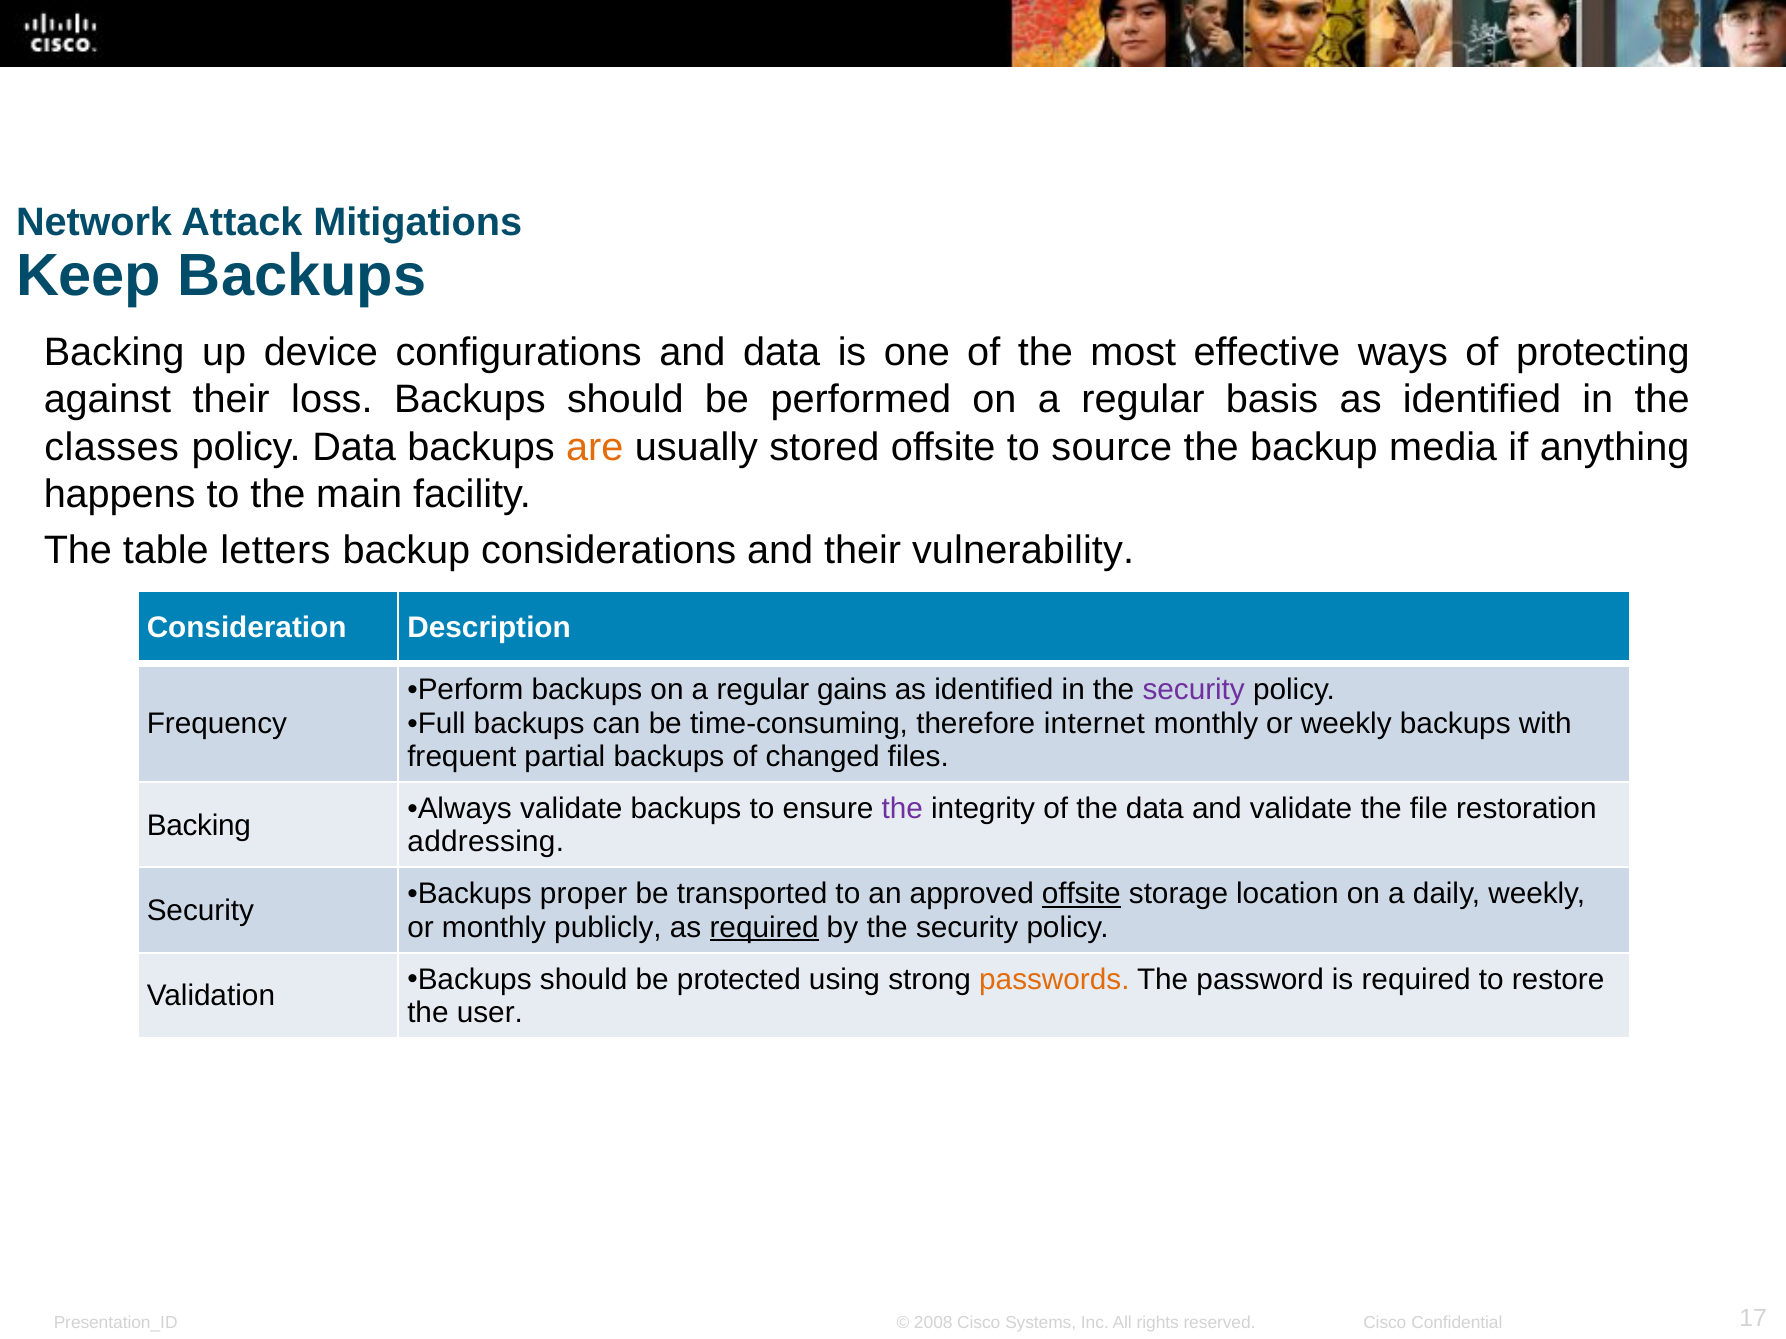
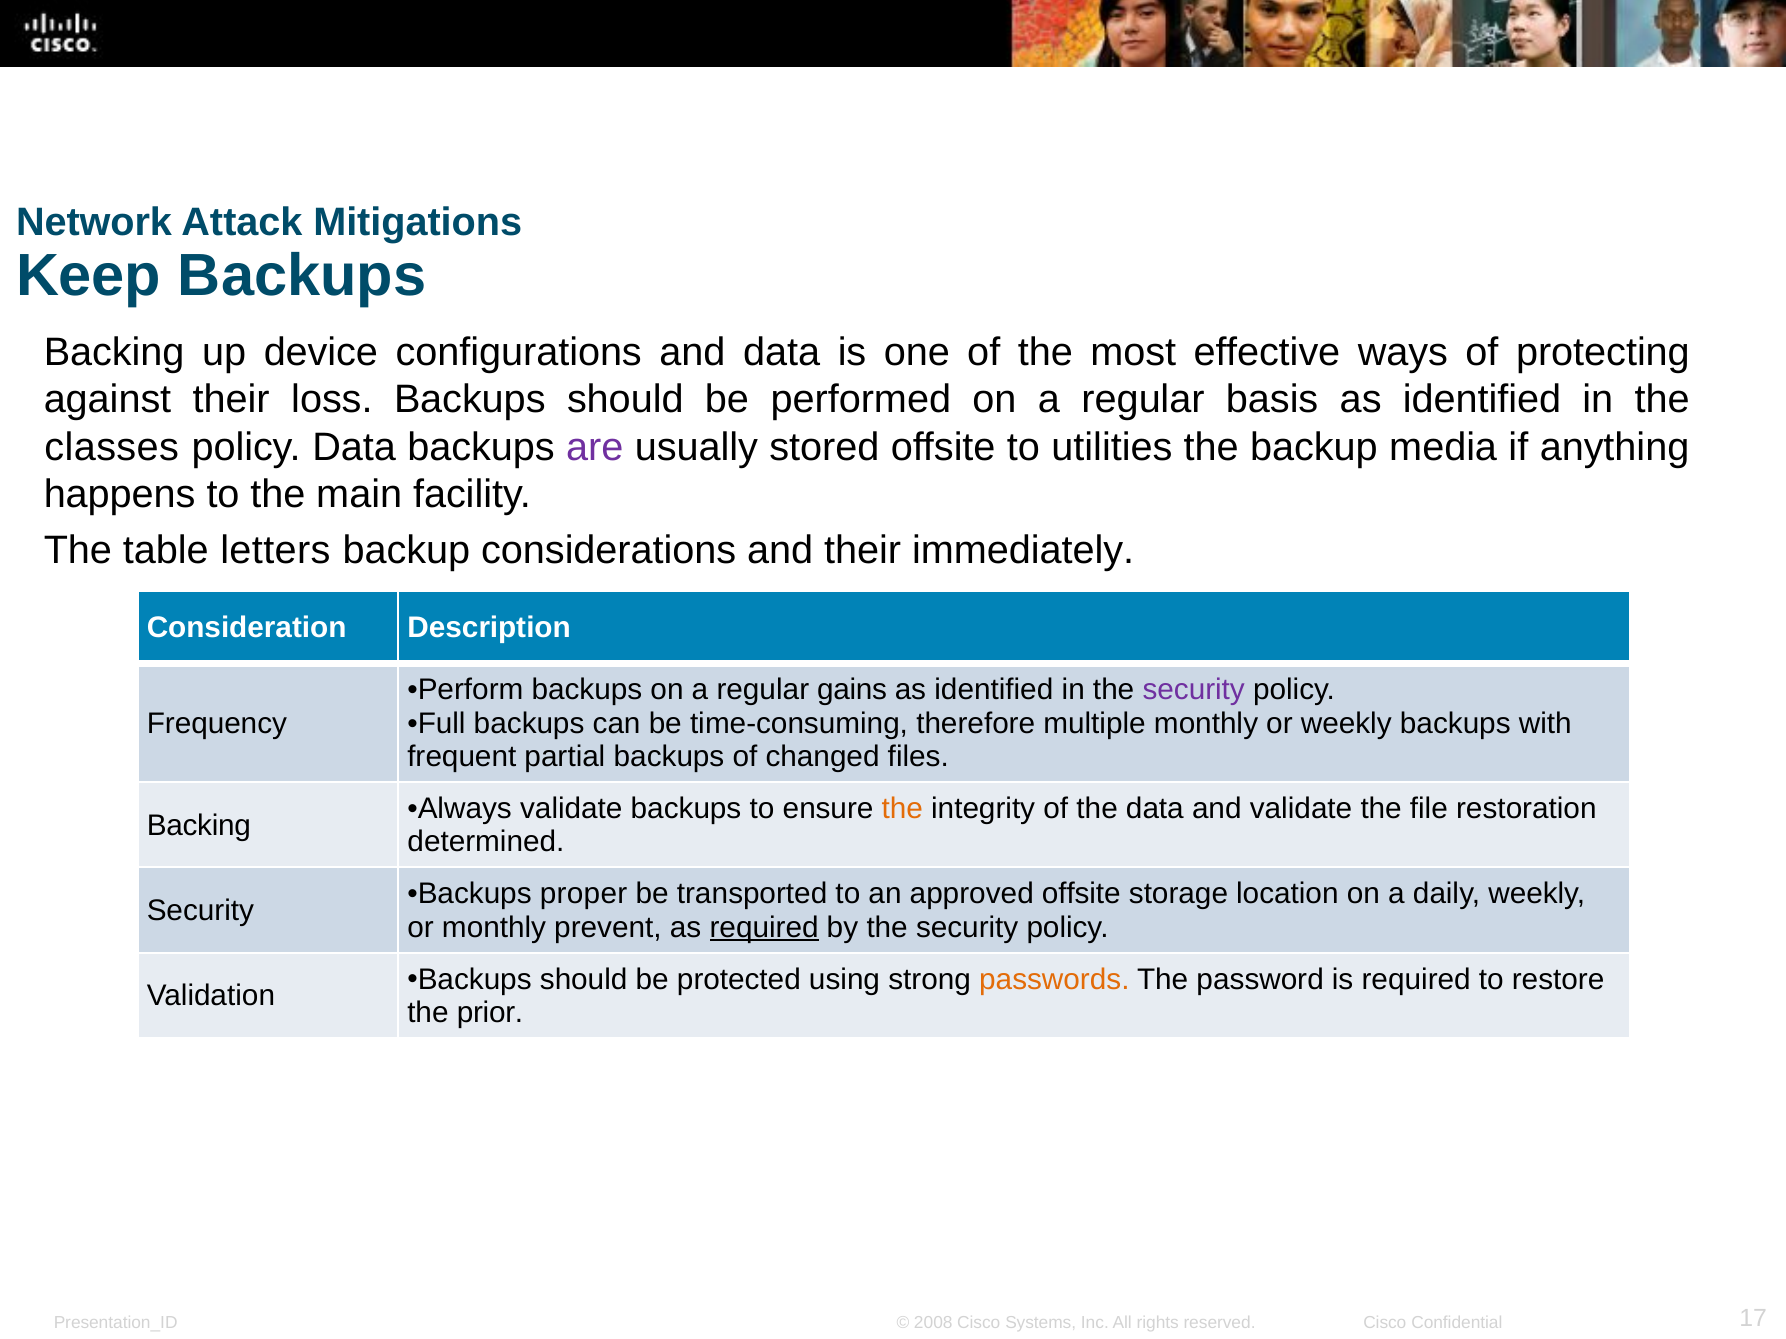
are colour: orange -> purple (595, 447)
source: source -> utilities (1112, 447)
vulnerability: vulnerability -> immediately (1023, 550)
internet: internet -> multiple (1095, 724)
the colour: purple -> orange (902, 809)
addressing: addressing -> determined (486, 842)
offsite underline: present -> none (1081, 894)
publicly: publicly -> prevent (608, 928)
user: user -> prior (490, 1013)
